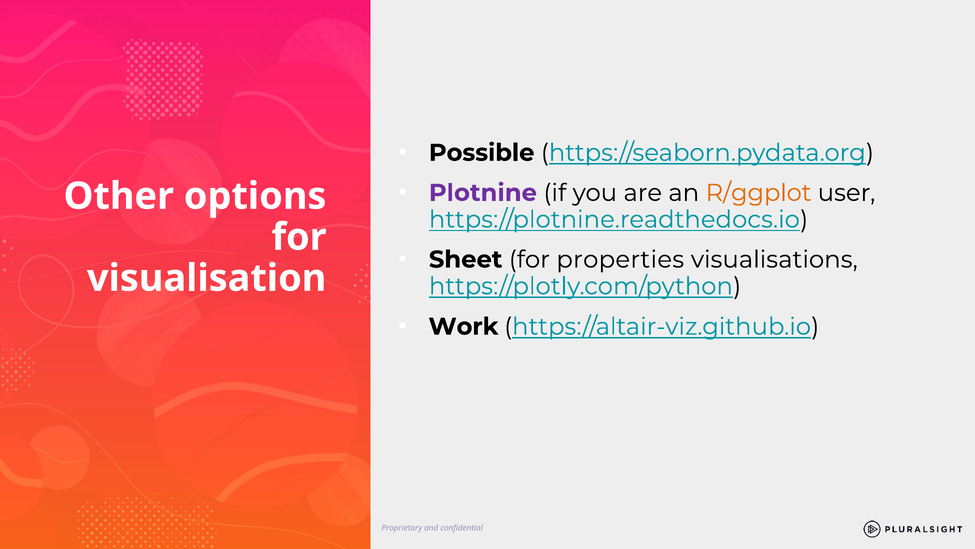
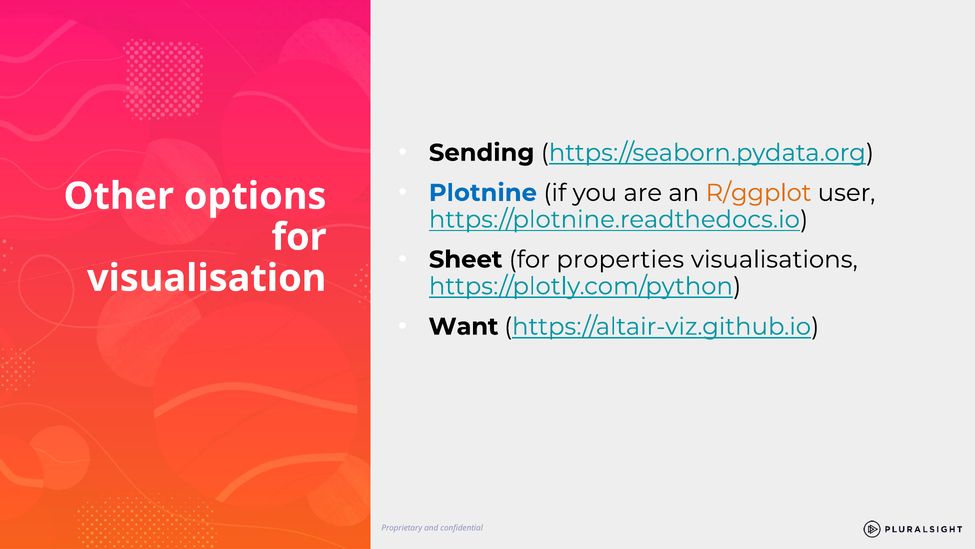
Possible: Possible -> Sending (482, 153)
Plotnine colour: purple -> blue (483, 193)
Work: Work -> Want (463, 326)
